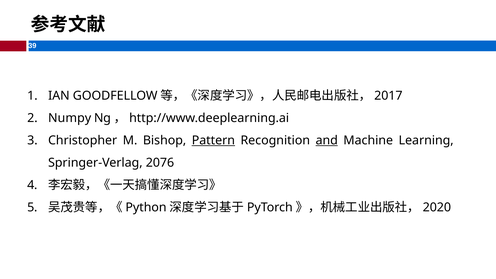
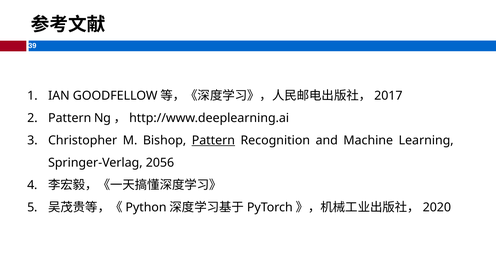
Numpy: Numpy -> Pattern (70, 118)
and underline: present -> none (327, 140)
2076: 2076 -> 2056 (160, 163)
